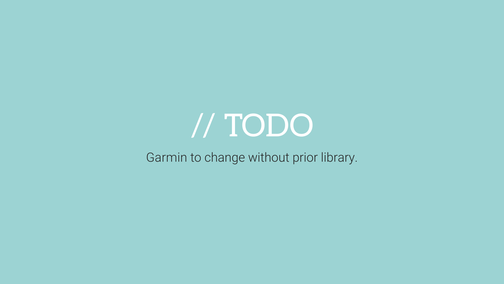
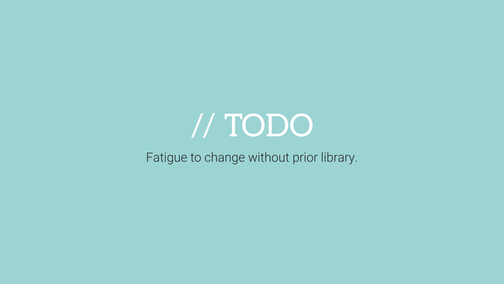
Garmin: Garmin -> Fatigue (167, 158)
